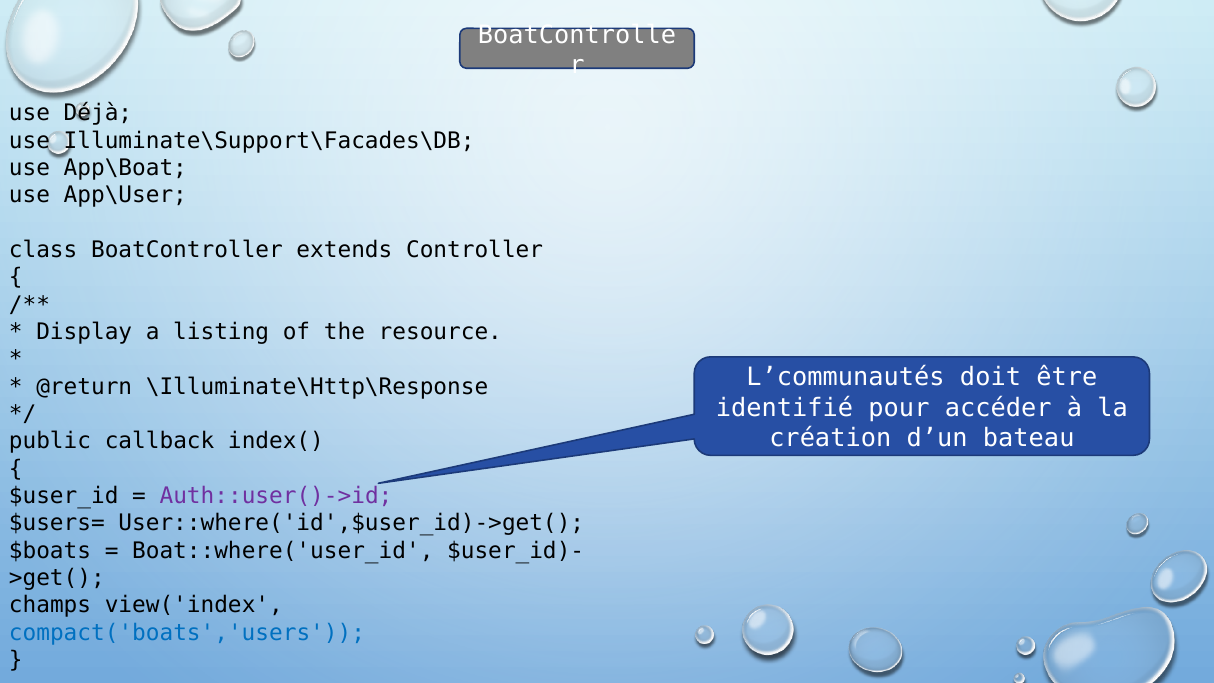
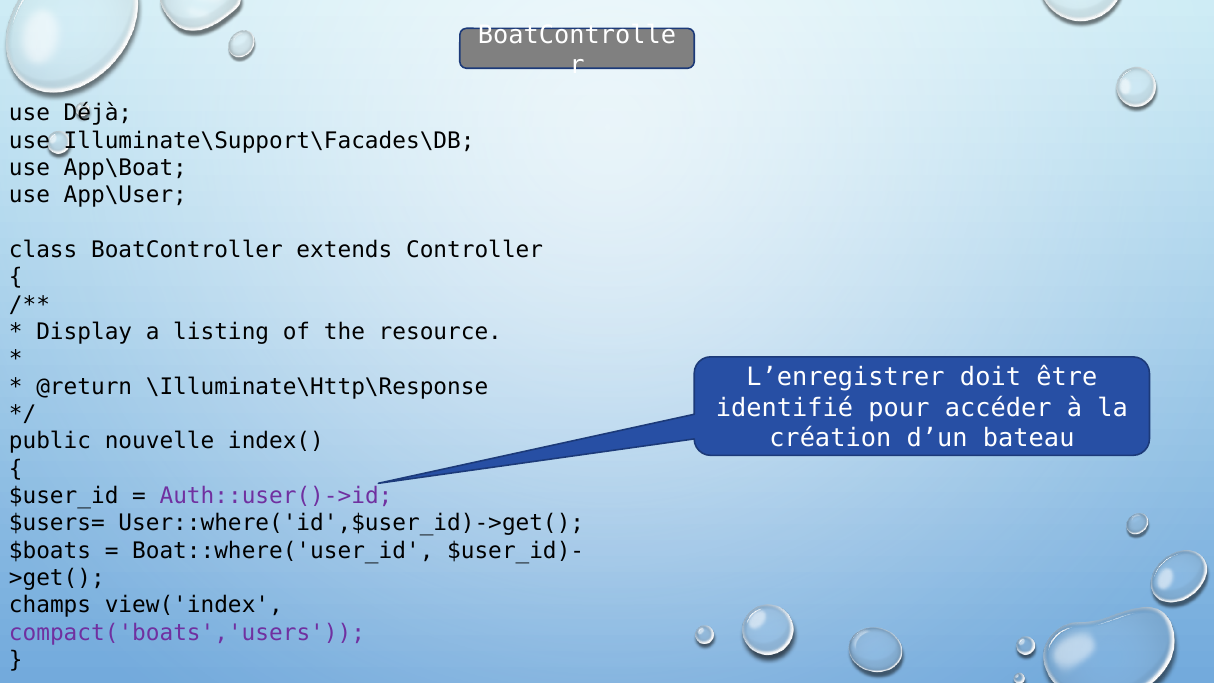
L’communautés: L’communautés -> L’enregistrer (846, 377)
callback: callback -> nouvelle (160, 441)
compact('boats','users colour: blue -> purple (187, 632)
